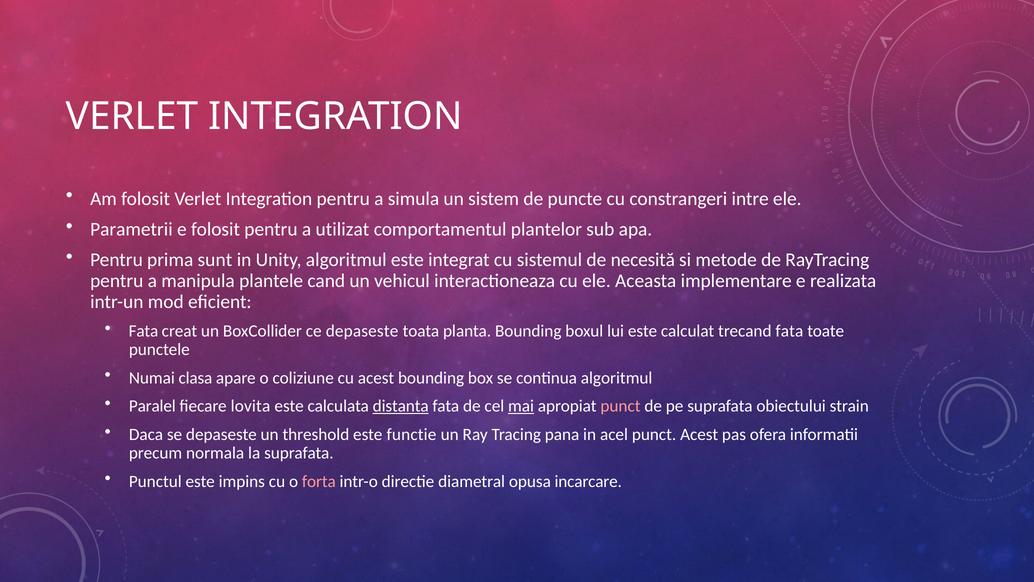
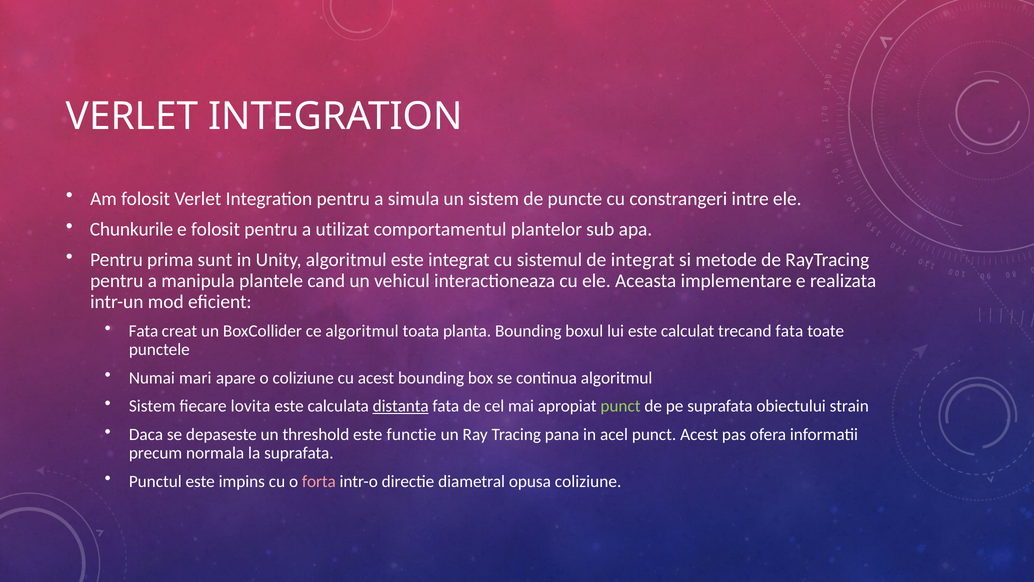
Parametrii: Parametrii -> Chunkurile (132, 229)
de necesită: necesită -> integrat (643, 260)
ce depaseste: depaseste -> algoritmul (362, 331)
clasa: clasa -> mari (195, 378)
Paralel: Paralel -> Sistem (152, 406)
mai underline: present -> none (521, 406)
punct colour: pink -> light green (620, 406)
opusa incarcare: incarcare -> coliziune (588, 481)
